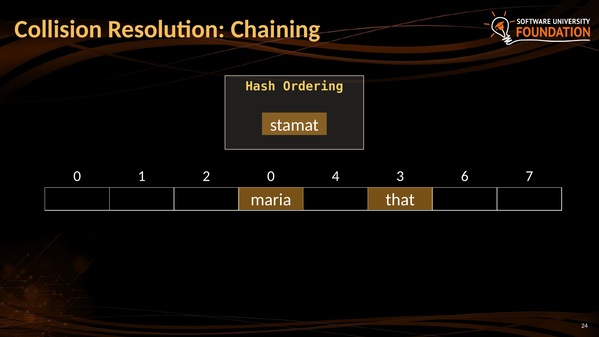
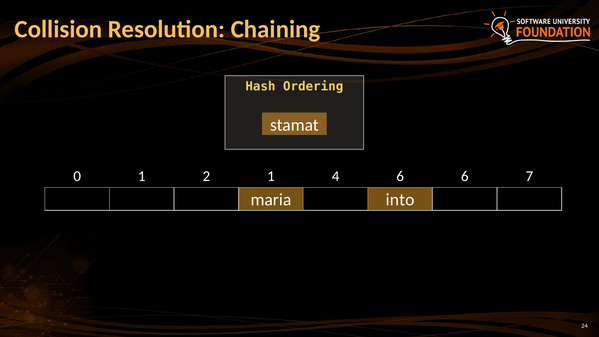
2 0: 0 -> 1 (271, 176)
4 3: 3 -> 6 (400, 176)
that: that -> into (400, 200)
